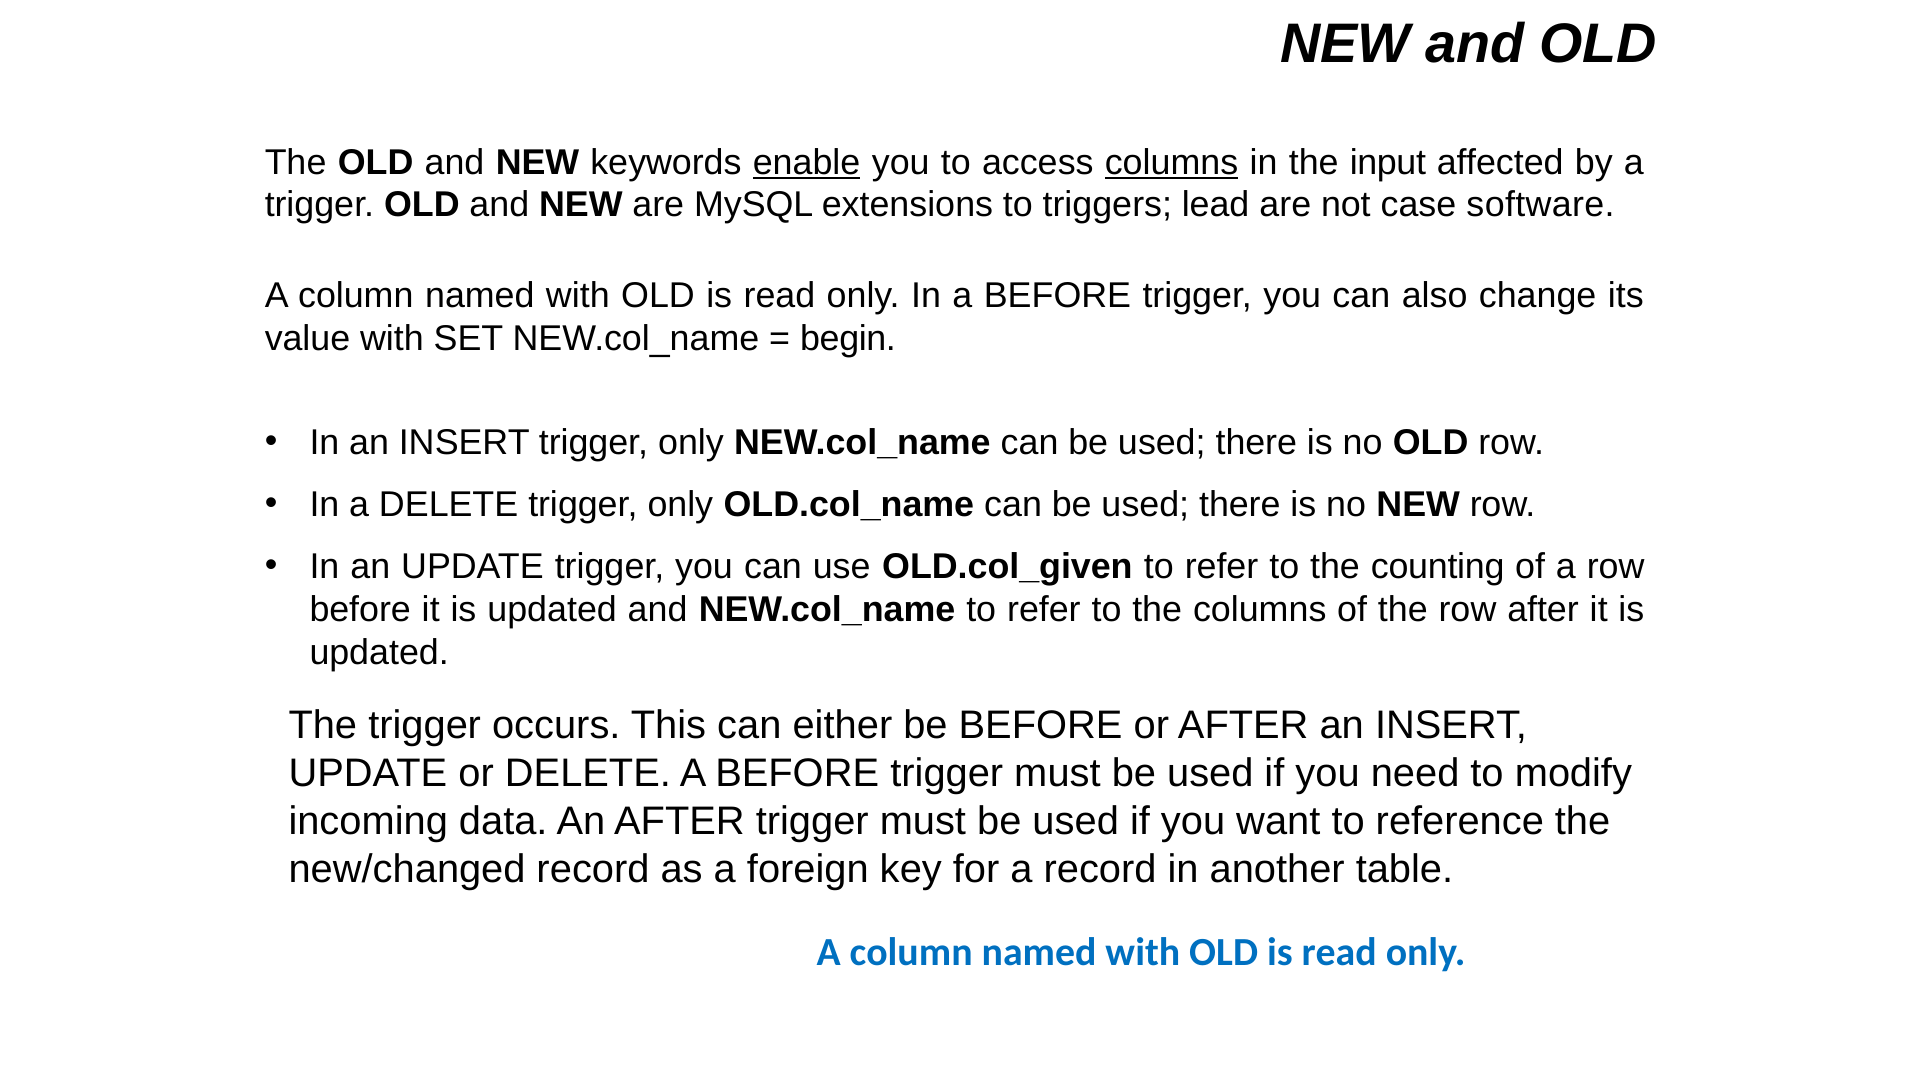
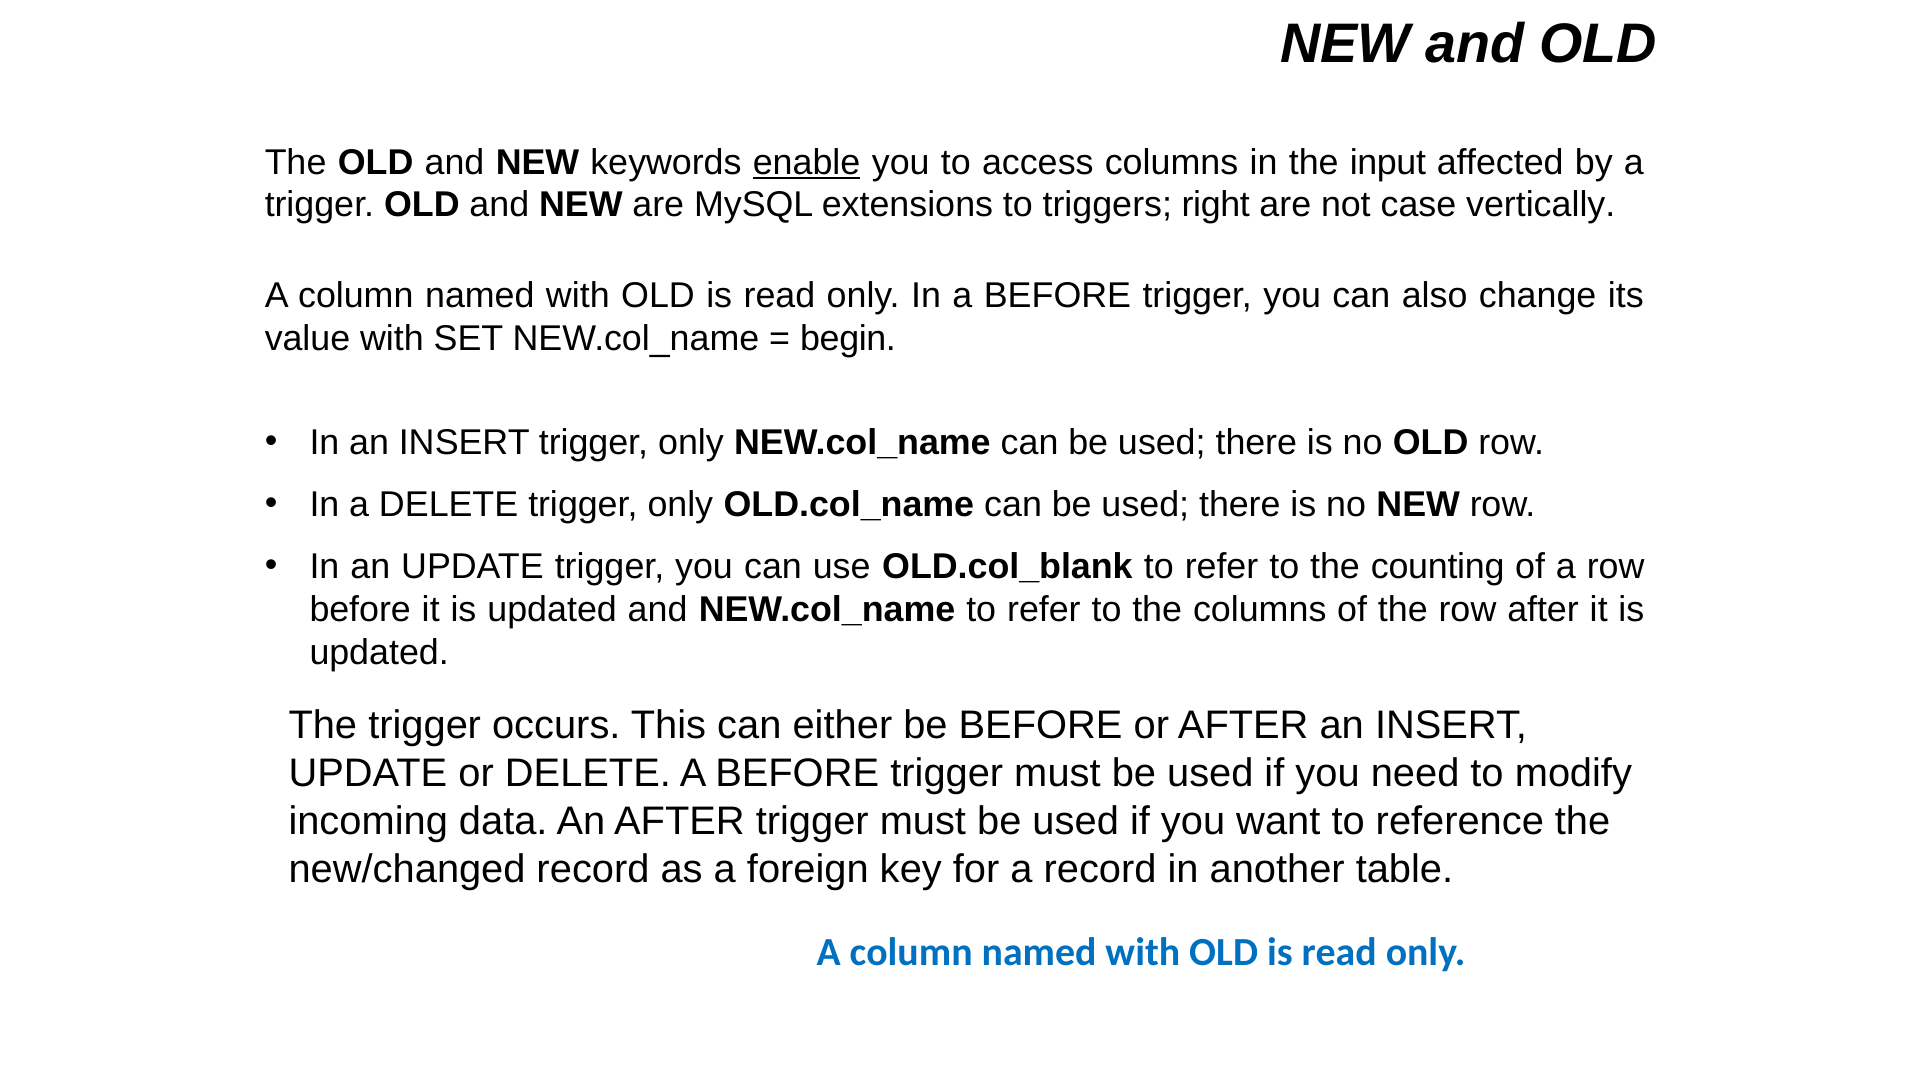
columns underline: present -> none (1172, 162)
lead: lead -> right (1216, 205)
software: software -> vertically (1541, 205)
OLD.col_given: OLD.col_given -> OLD.col_blank (1007, 567)
